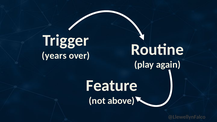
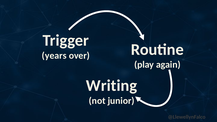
Feature: Feature -> Writing (112, 86)
above: above -> junior (121, 101)
